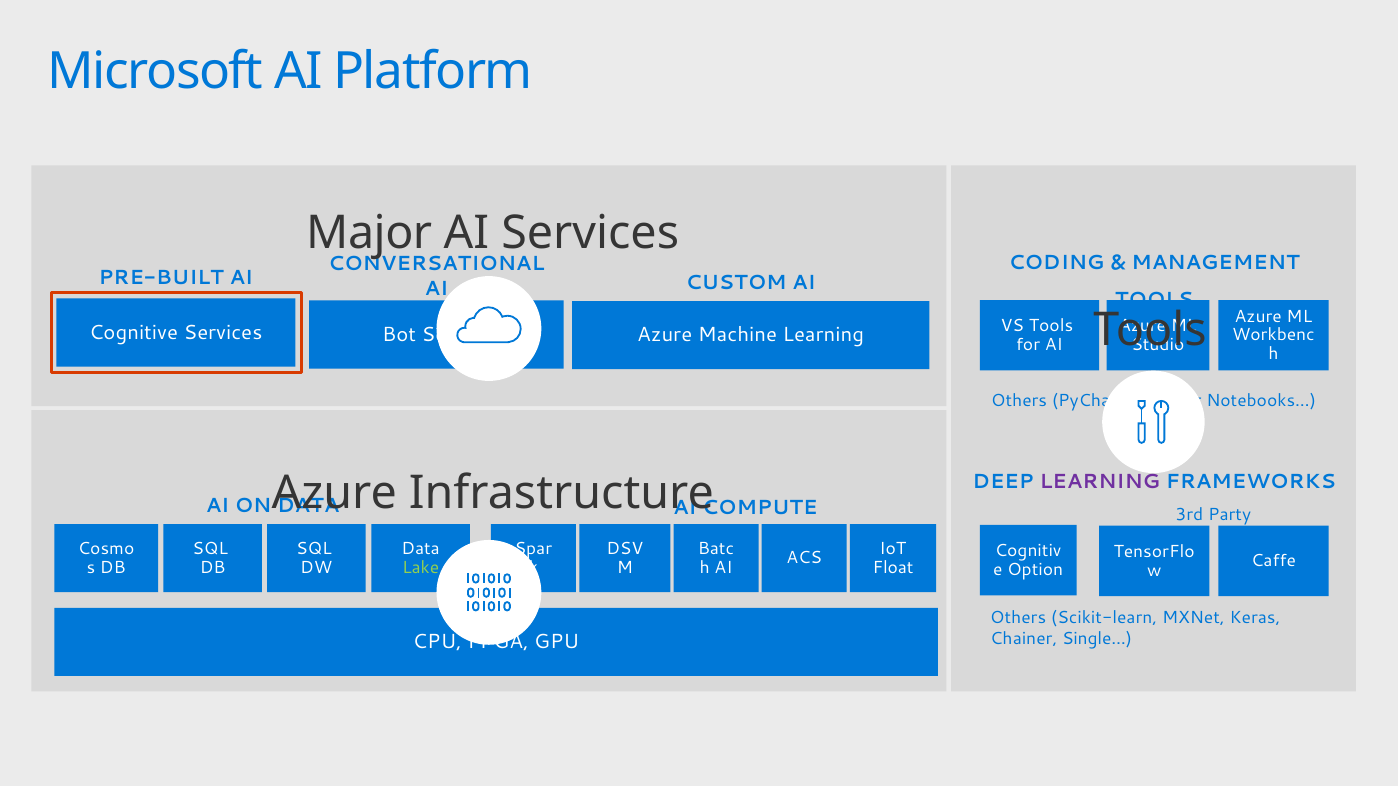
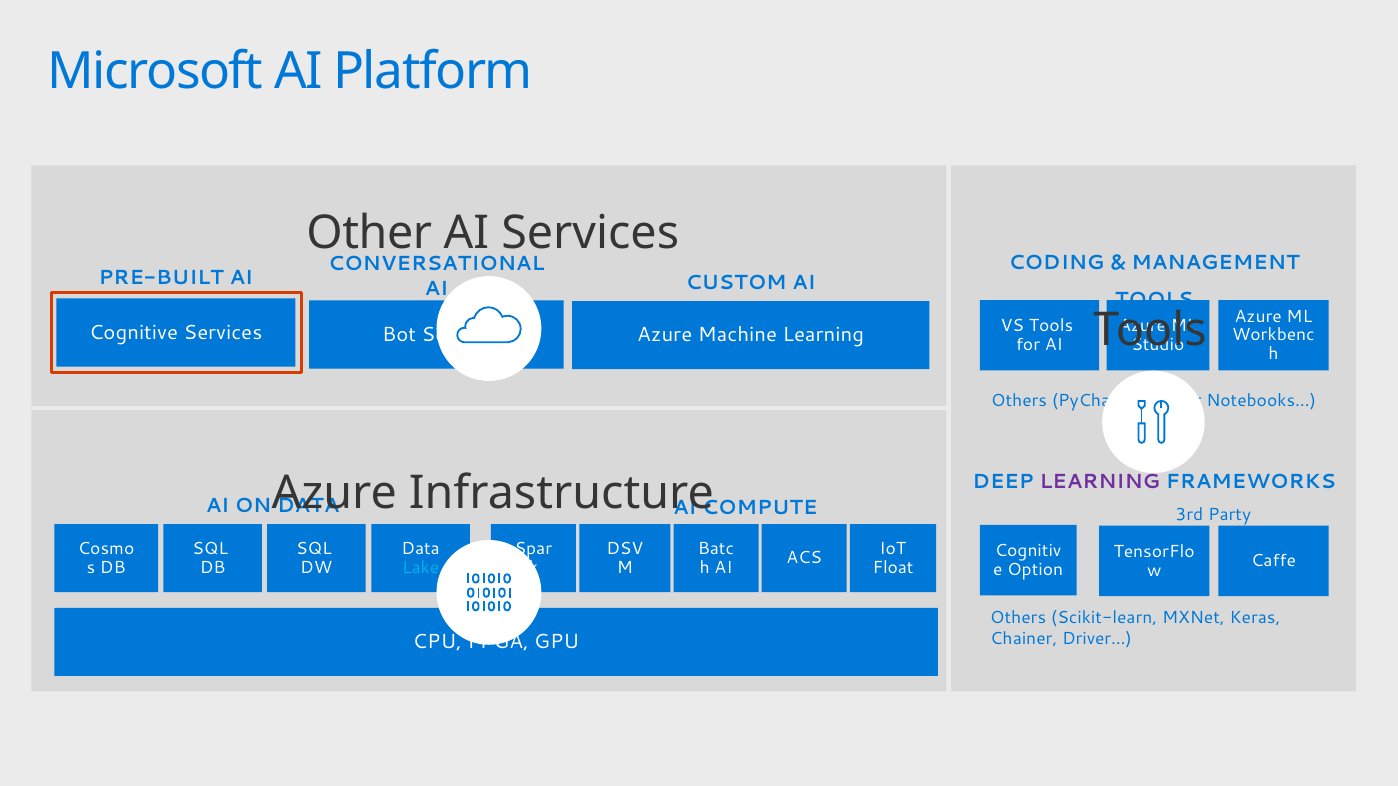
Major: Major -> Other (369, 233)
Lake colour: light green -> light blue (421, 568)
Single…: Single… -> Driver… (1097, 639)
